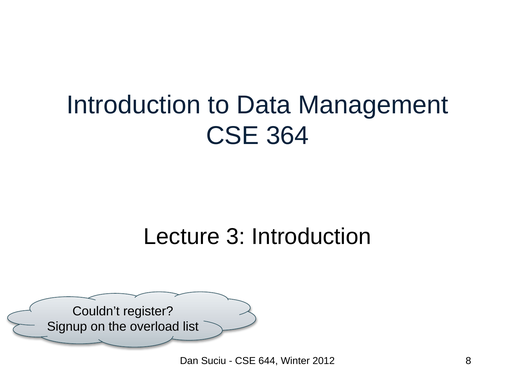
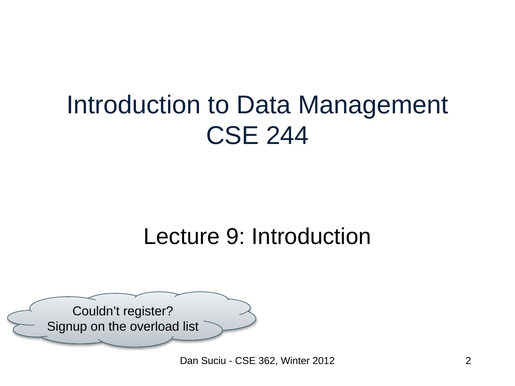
364: 364 -> 244 (287, 136)
3: 3 -> 9 (236, 237)
644: 644 -> 362 (268, 361)
8: 8 -> 2 (468, 361)
